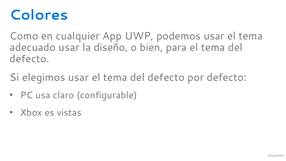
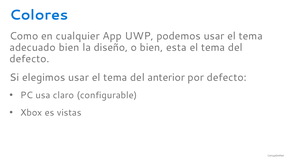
adecuado usar: usar -> bien (69, 47)
para: para -> esta (176, 47)
defecto: defecto -> anterior (166, 77)
